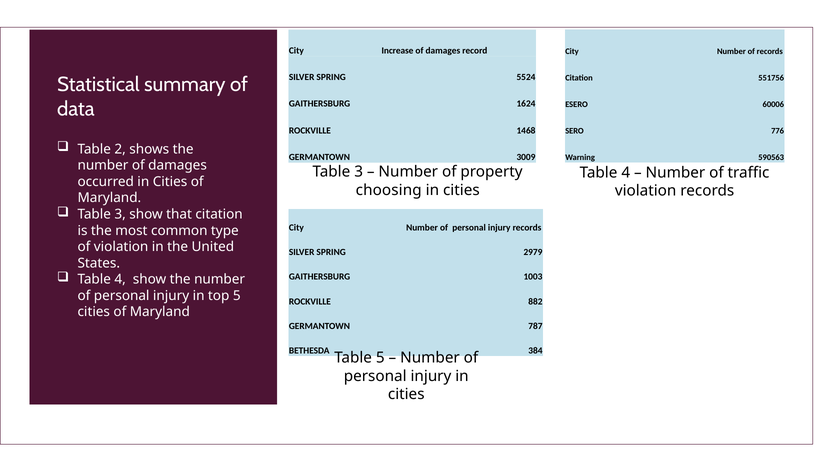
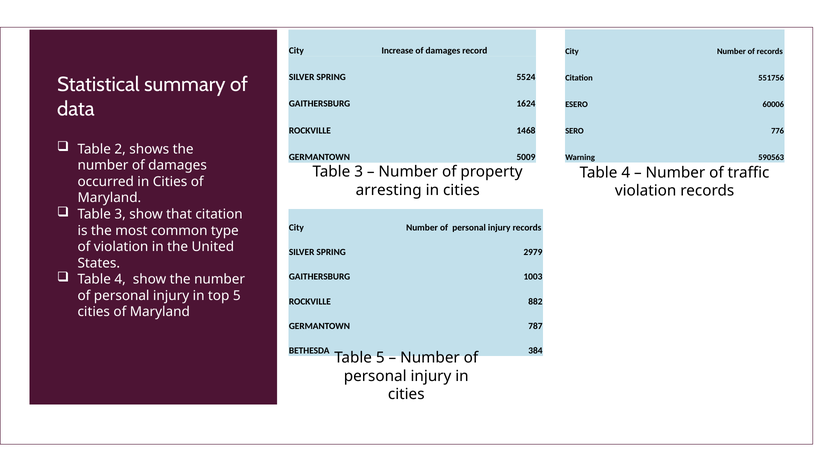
3009: 3009 -> 5009 (526, 157)
choosing: choosing -> arresting (389, 190)
